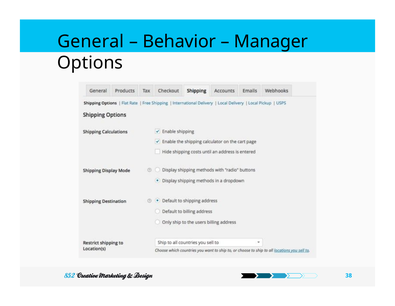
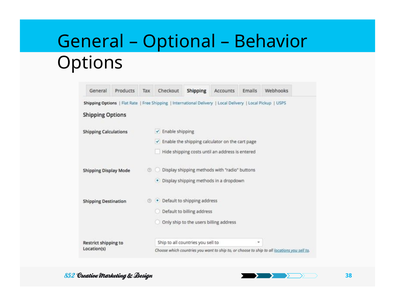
Behavior: Behavior -> Optional (179, 41)
Manager: Manager -> Behavior (271, 41)
